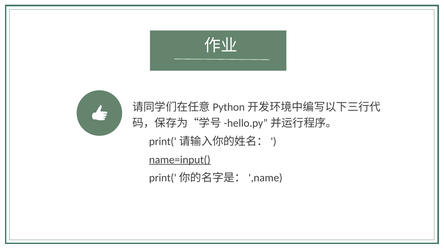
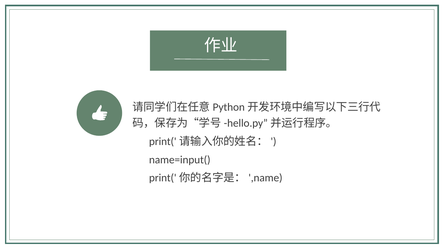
name=input( underline: present -> none (180, 160)
